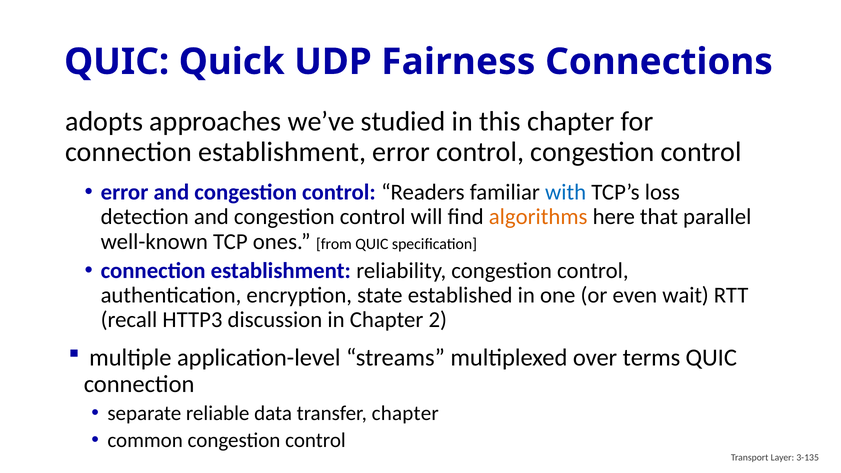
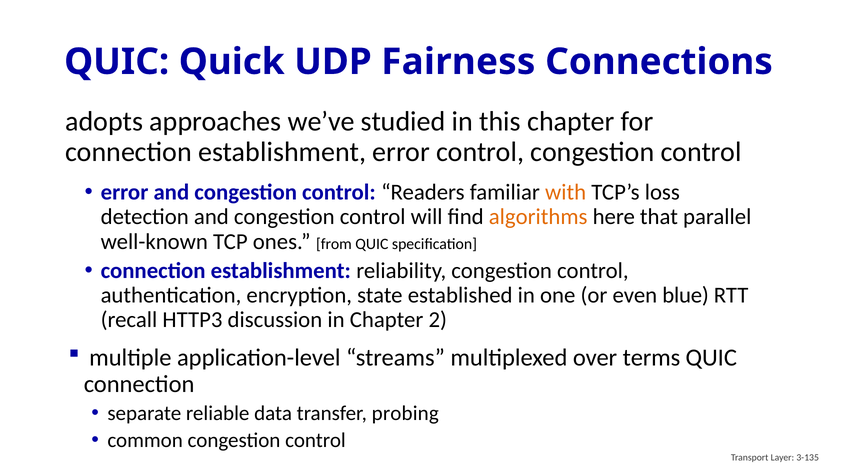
with colour: blue -> orange (566, 192)
wait: wait -> blue (686, 295)
transfer chapter: chapter -> probing (405, 413)
